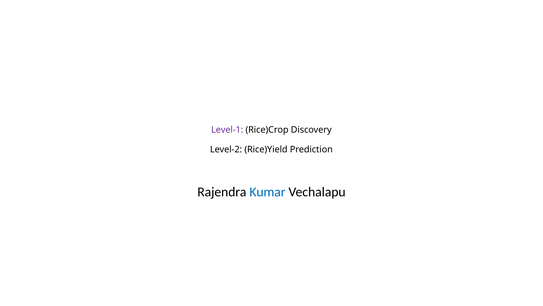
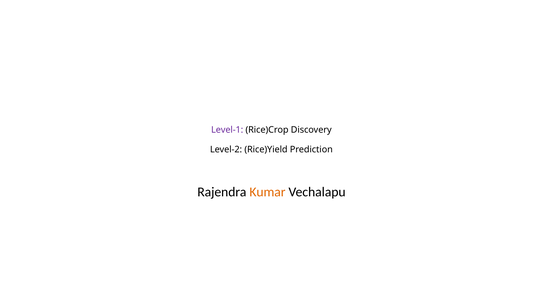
Kumar colour: blue -> orange (267, 192)
